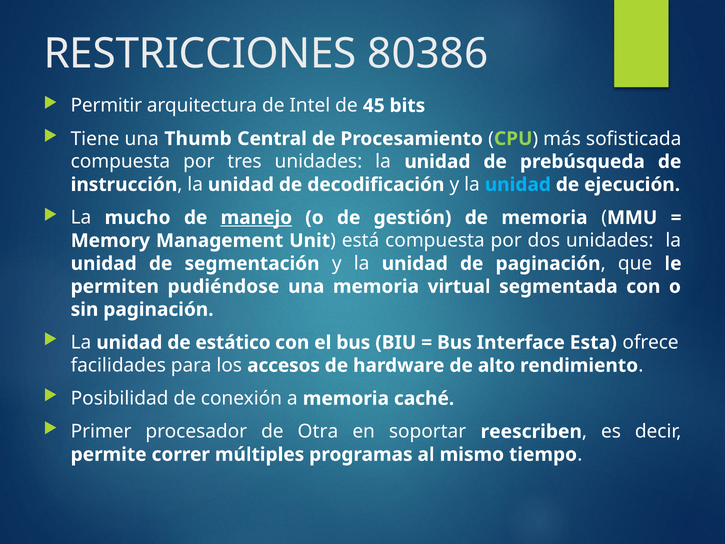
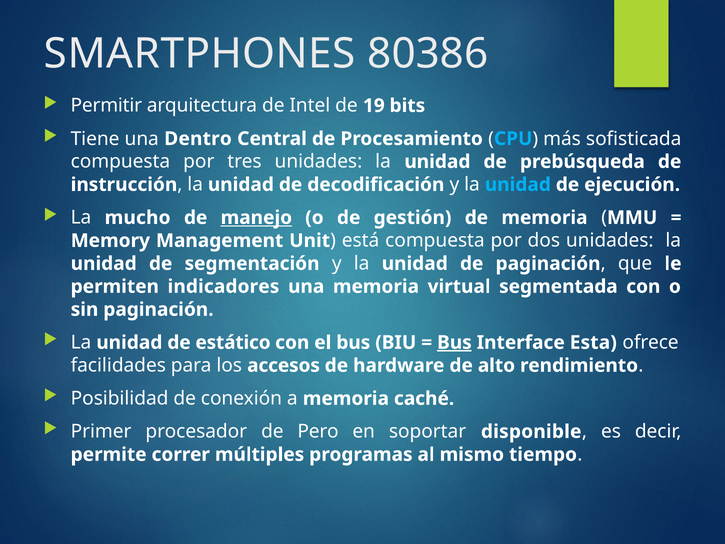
RESTRICCIONES: RESTRICCIONES -> SMARTPHONES (200, 54)
45: 45 -> 19 (374, 106)
Thumb: Thumb -> Dentro (198, 139)
CPU colour: light green -> light blue (513, 139)
pudiéndose: pudiéndose -> indicadores (223, 286)
Bus underline: none -> present (454, 342)
Otra: Otra -> Pero (318, 431)
reescriben: reescriben -> disponible (531, 431)
